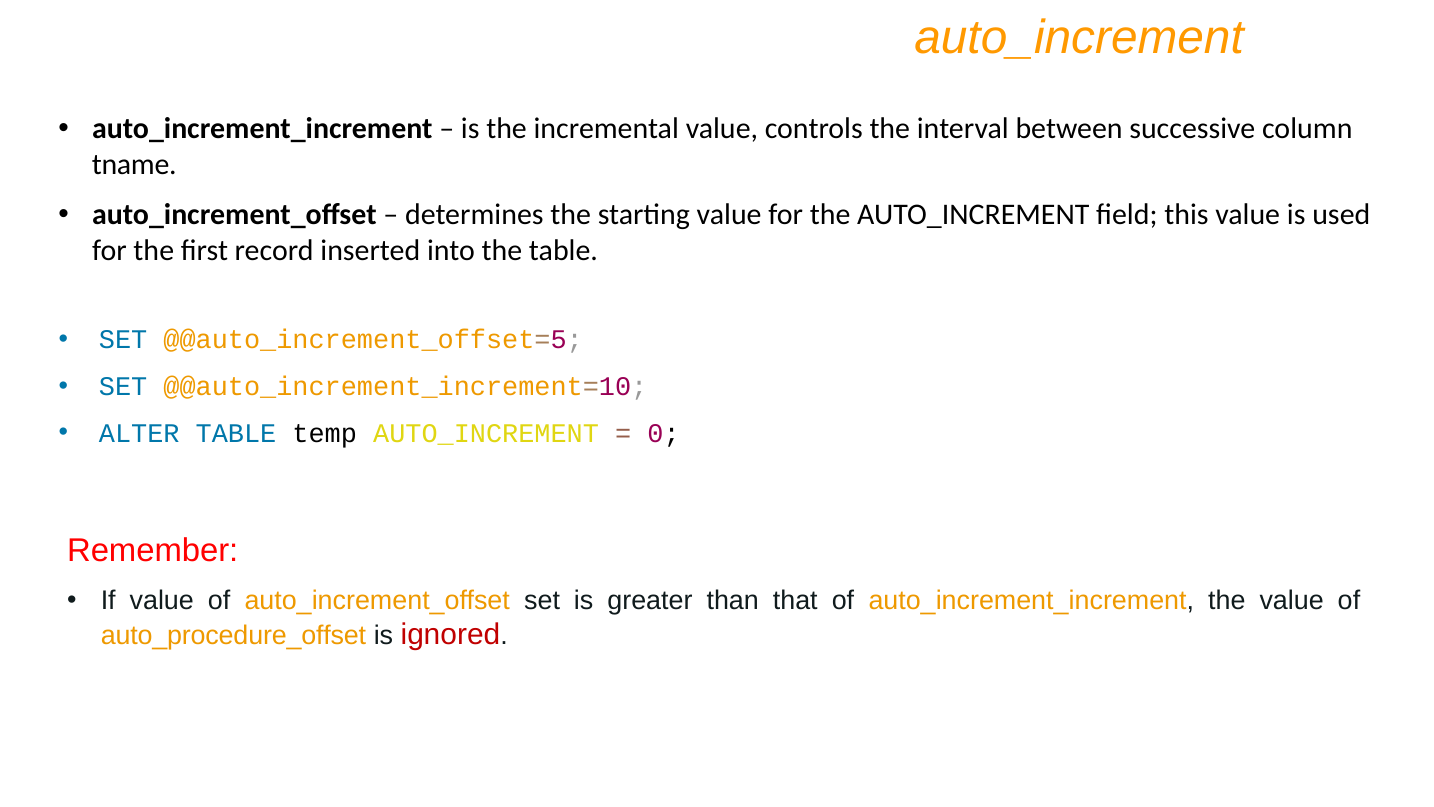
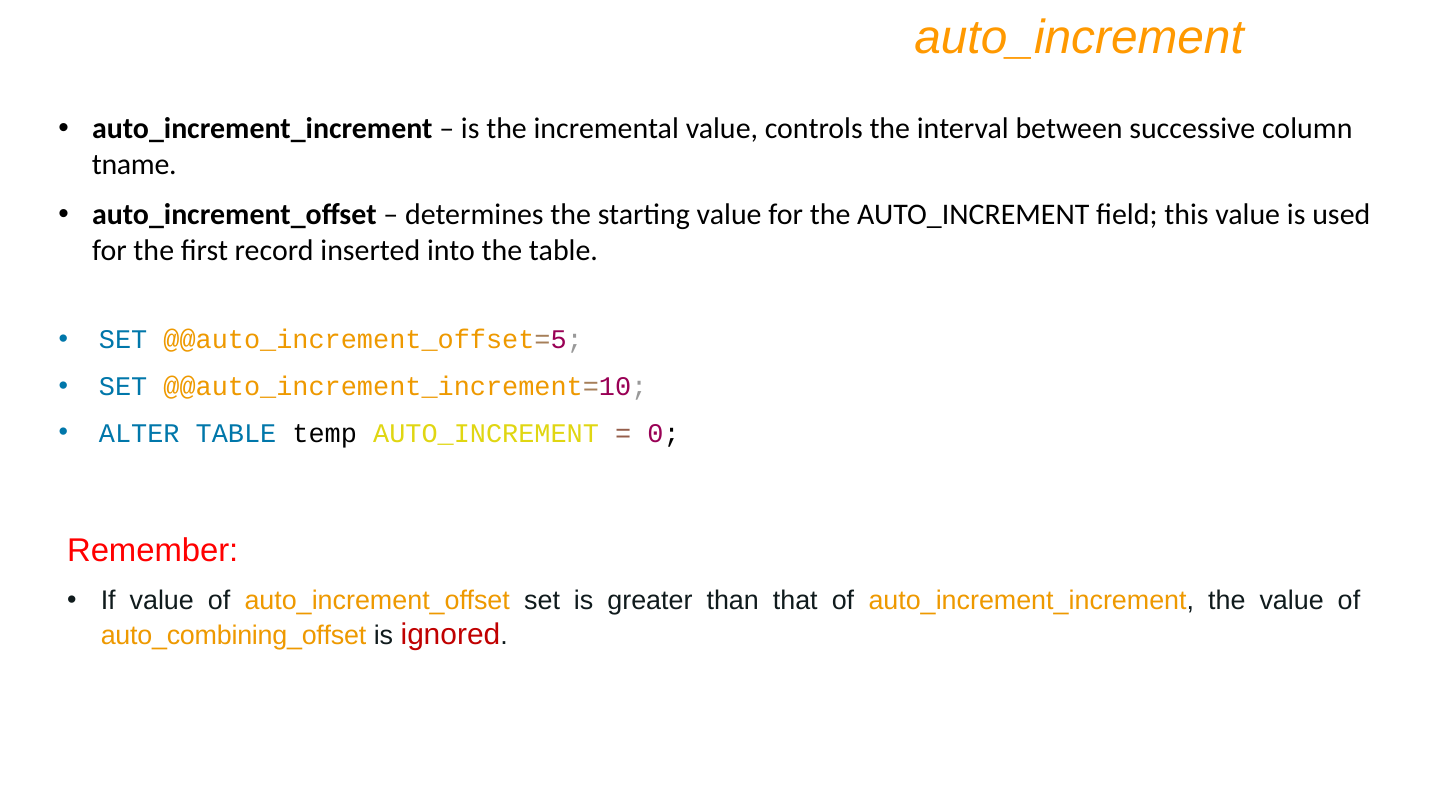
auto_procedure_offset: auto_procedure_offset -> auto_combining_offset (234, 636)
